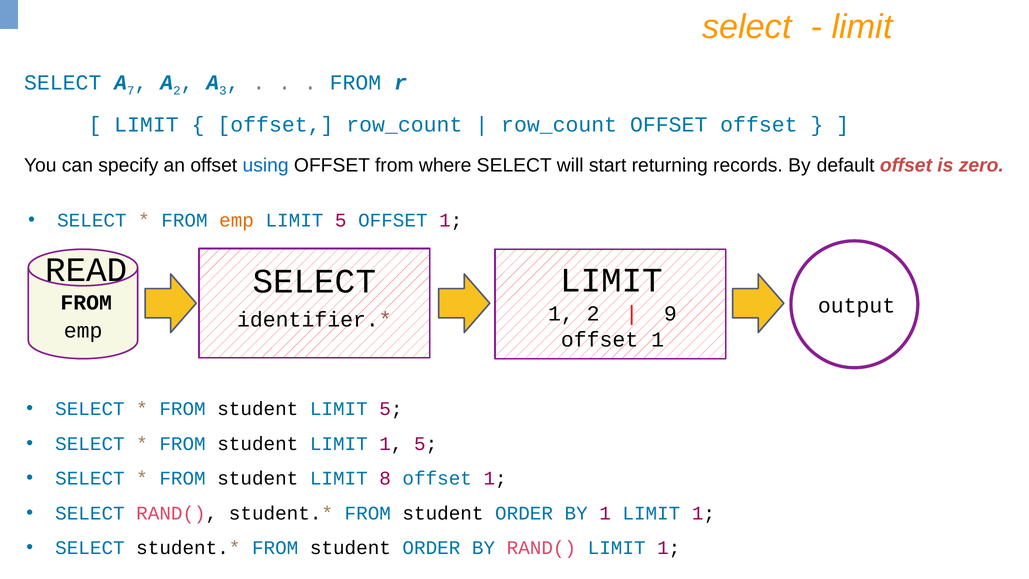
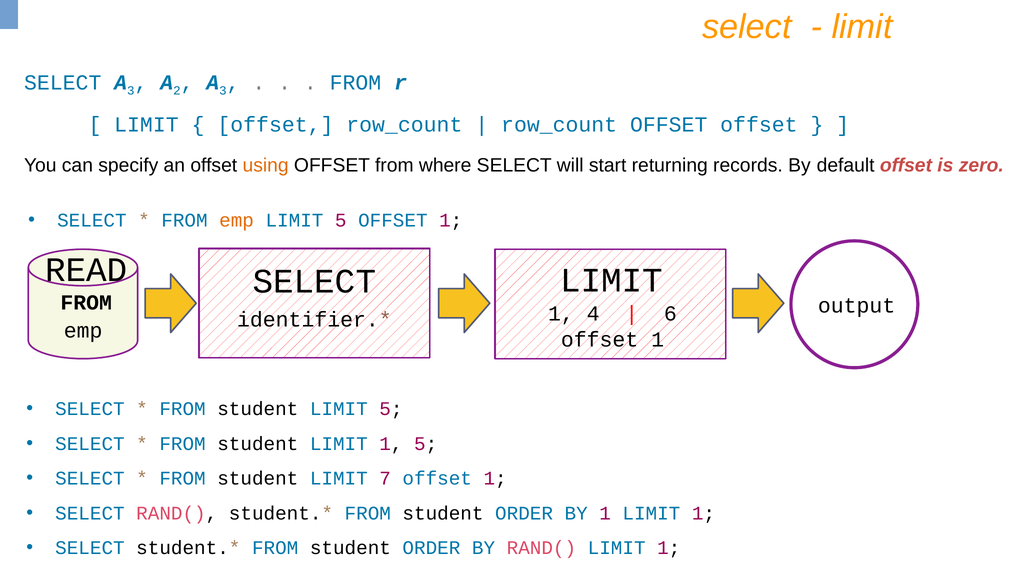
7: 7 -> 3 (131, 91)
using colour: blue -> orange (266, 166)
1 2: 2 -> 4 (593, 314)
9: 9 -> 6 (670, 314)
8: 8 -> 7 (385, 478)
